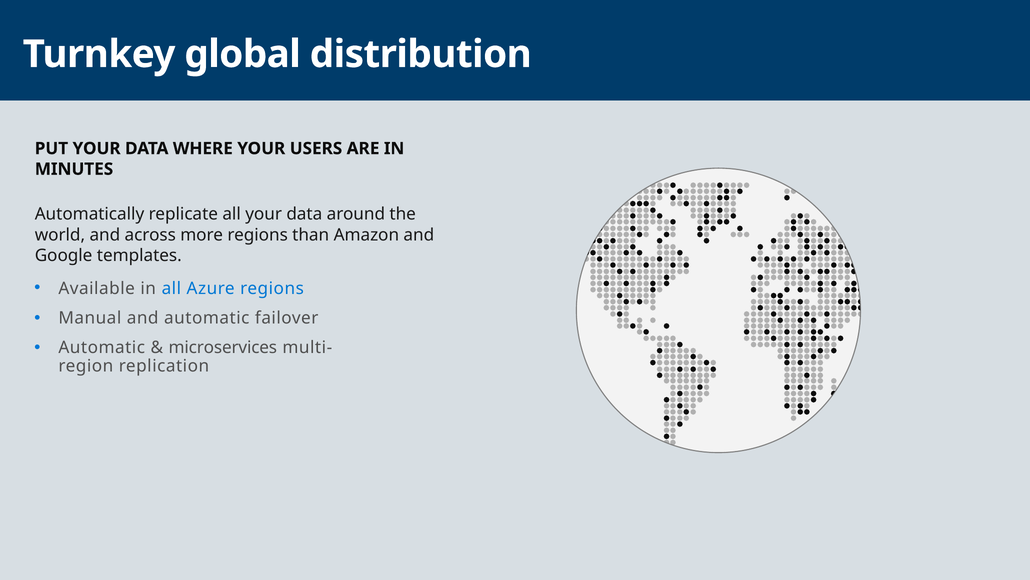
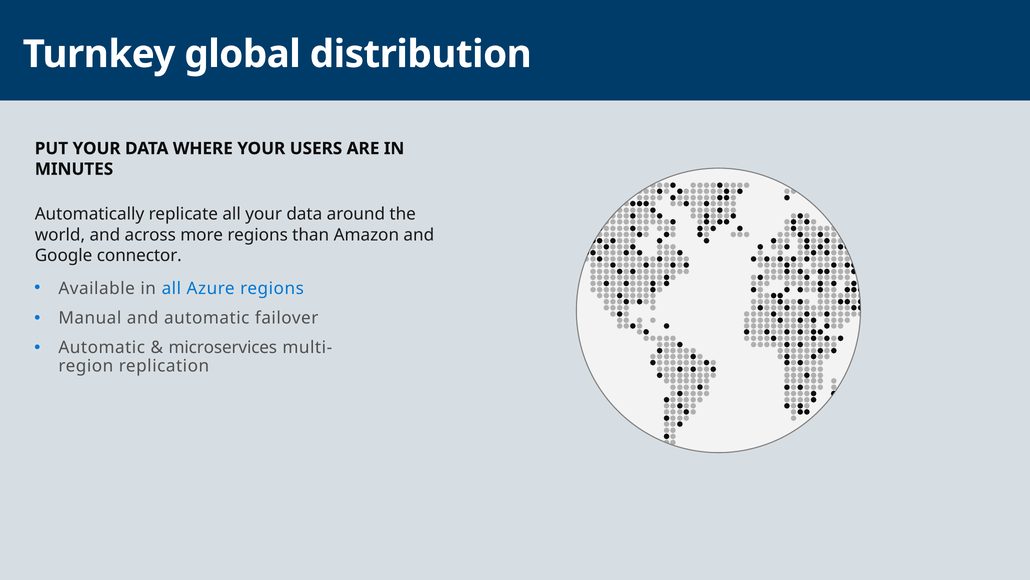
templates: templates -> connector (139, 255)
